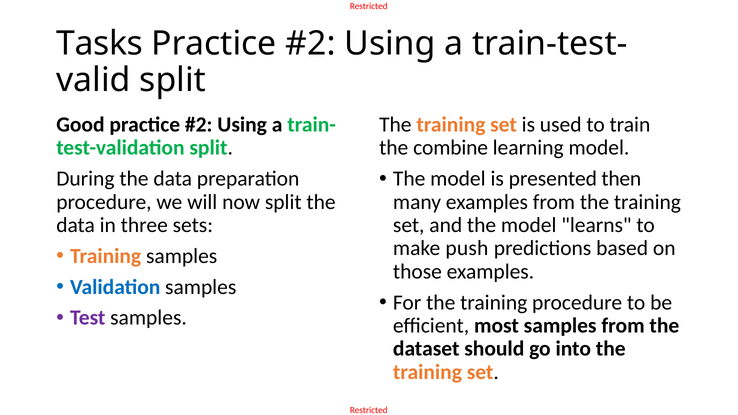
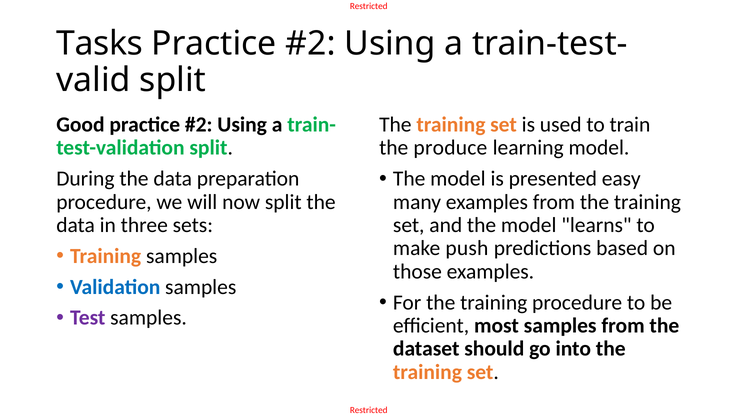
combine: combine -> produce (450, 148)
then: then -> easy (621, 179)
